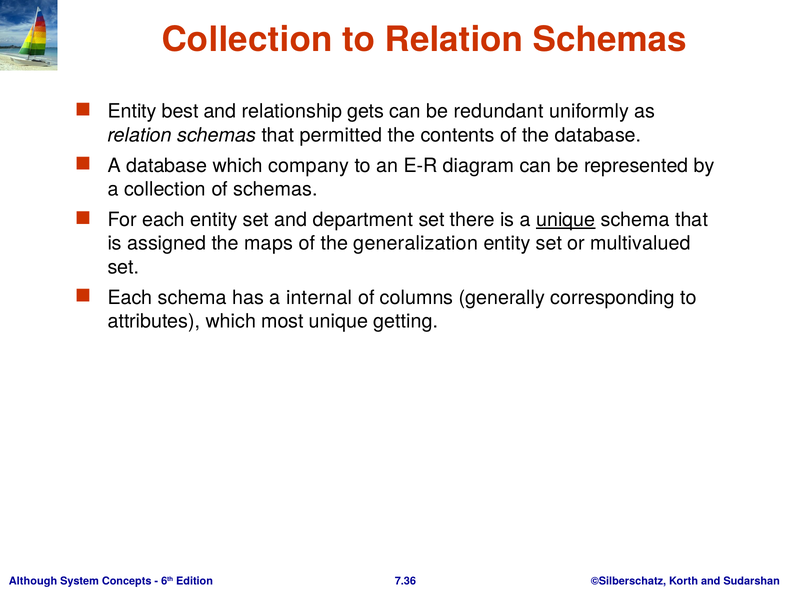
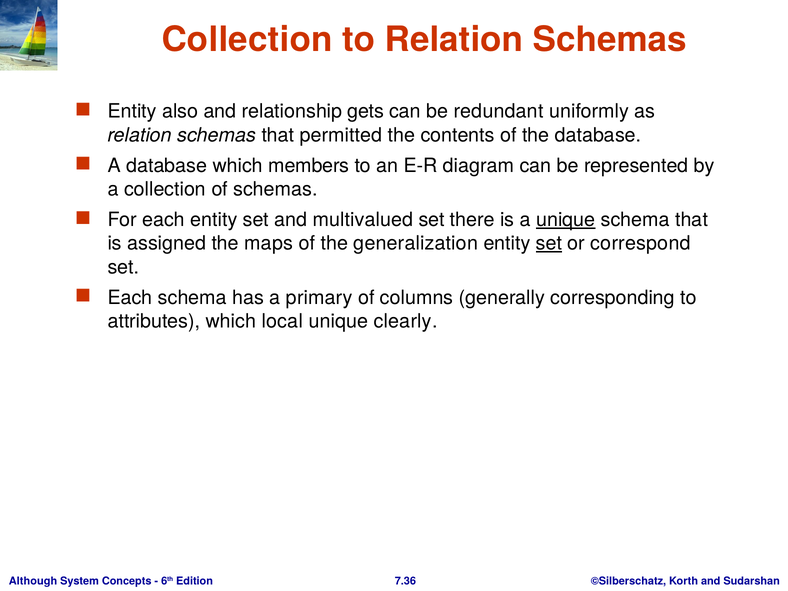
best: best -> also (180, 111)
company: company -> members (309, 166)
department: department -> multivalued (363, 220)
set underline: none -> present (549, 243)
multivalued: multivalued -> correspond (641, 243)
internal: internal -> primary (319, 298)
most: most -> local (282, 321)
getting: getting -> clearly (406, 321)
